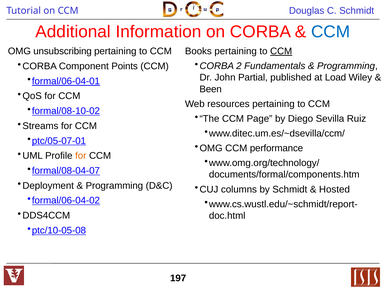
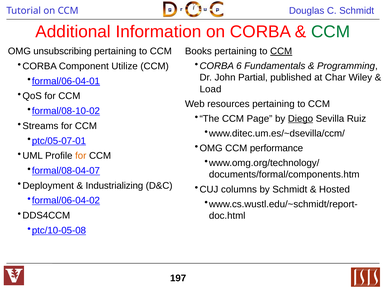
CCM colour: blue -> green (331, 32)
2: 2 -> 6 (239, 66)
Points: Points -> Utilize (125, 66)
Load: Load -> Char (335, 78)
Been: Been -> Load (211, 89)
Diego underline: none -> present (301, 119)
Programming: Programming -> Industrializing (114, 186)
